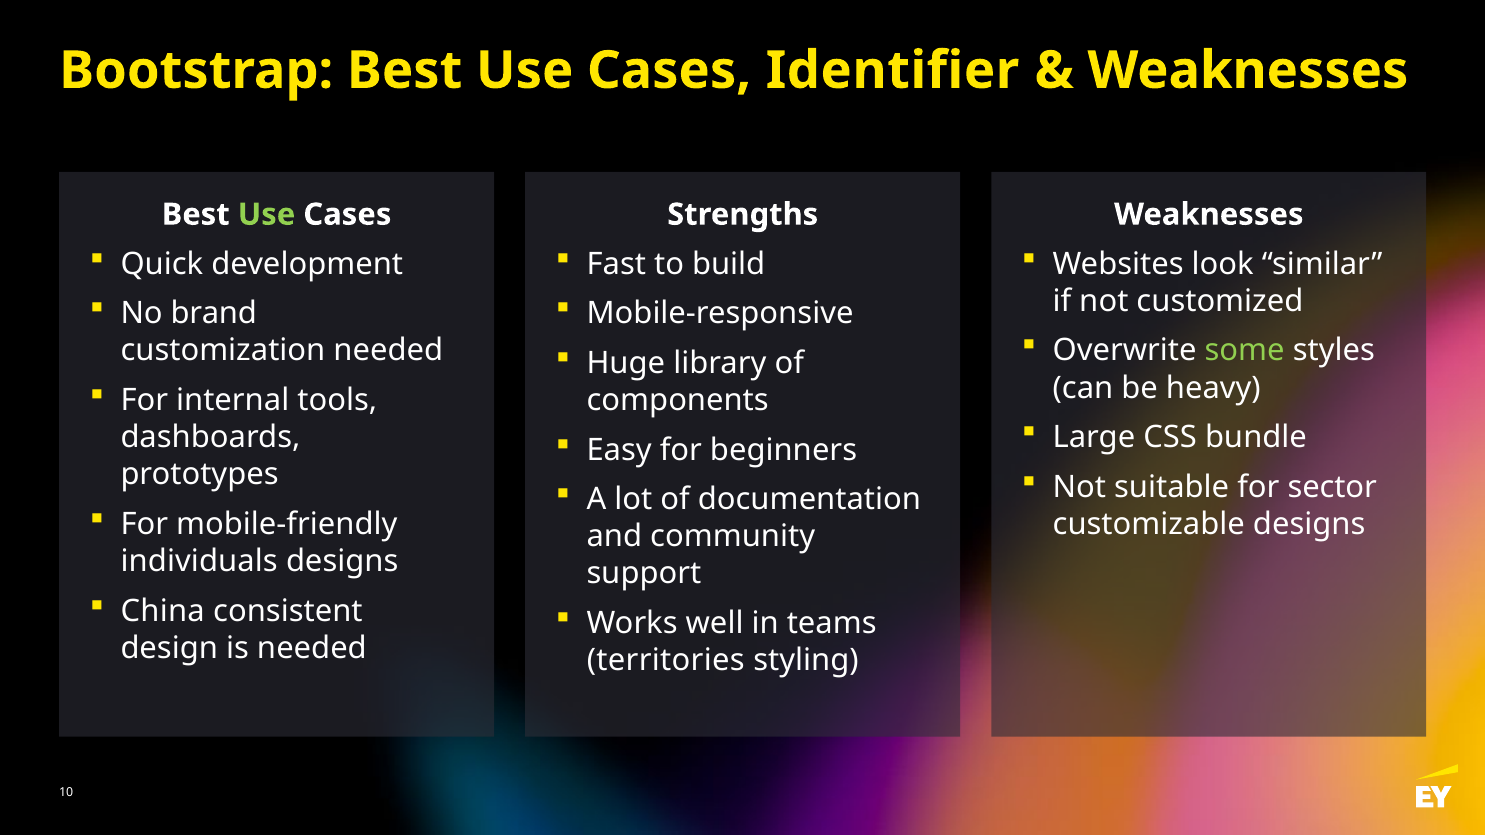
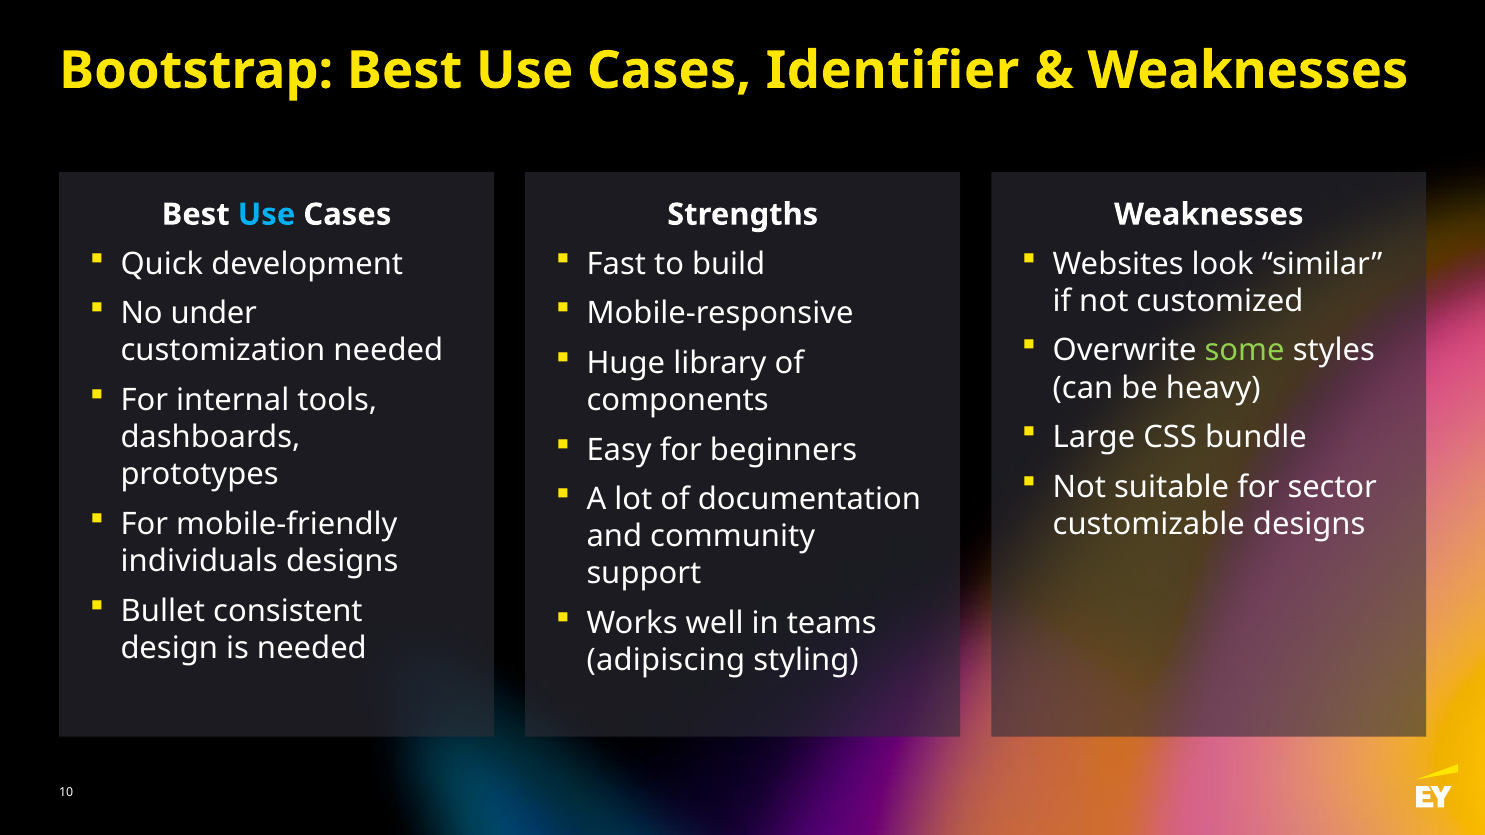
Use colour: light green -> light blue (267, 215)
brand: brand -> under (214, 314)
China: China -> Bullet (163, 611)
territories: territories -> adipiscing (666, 661)
